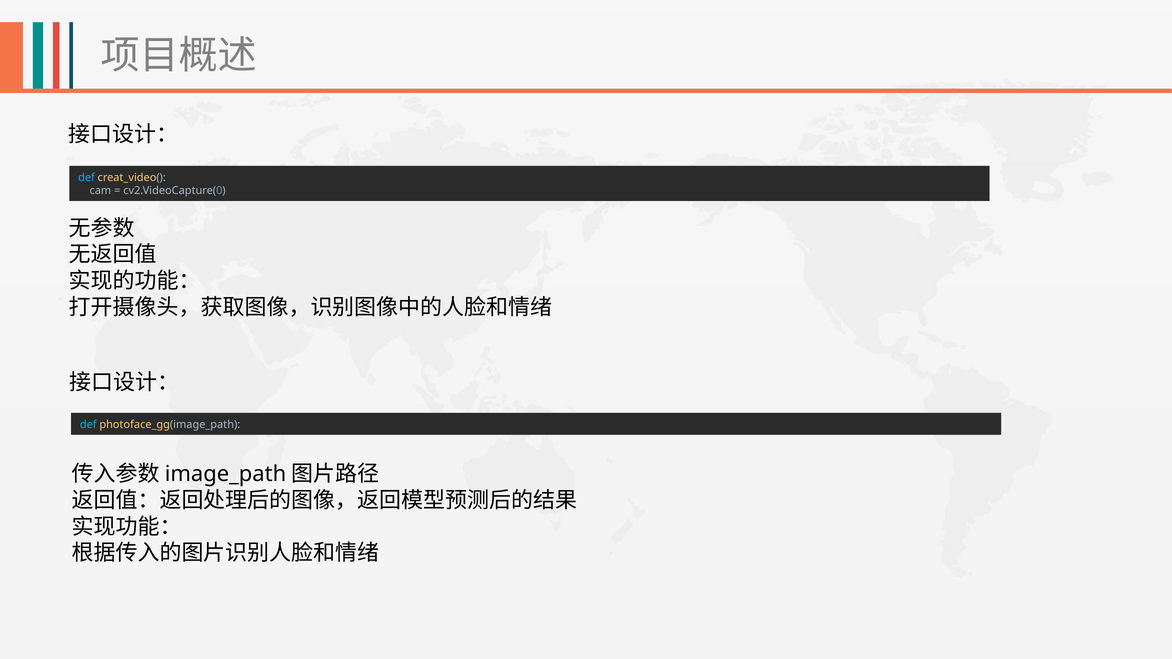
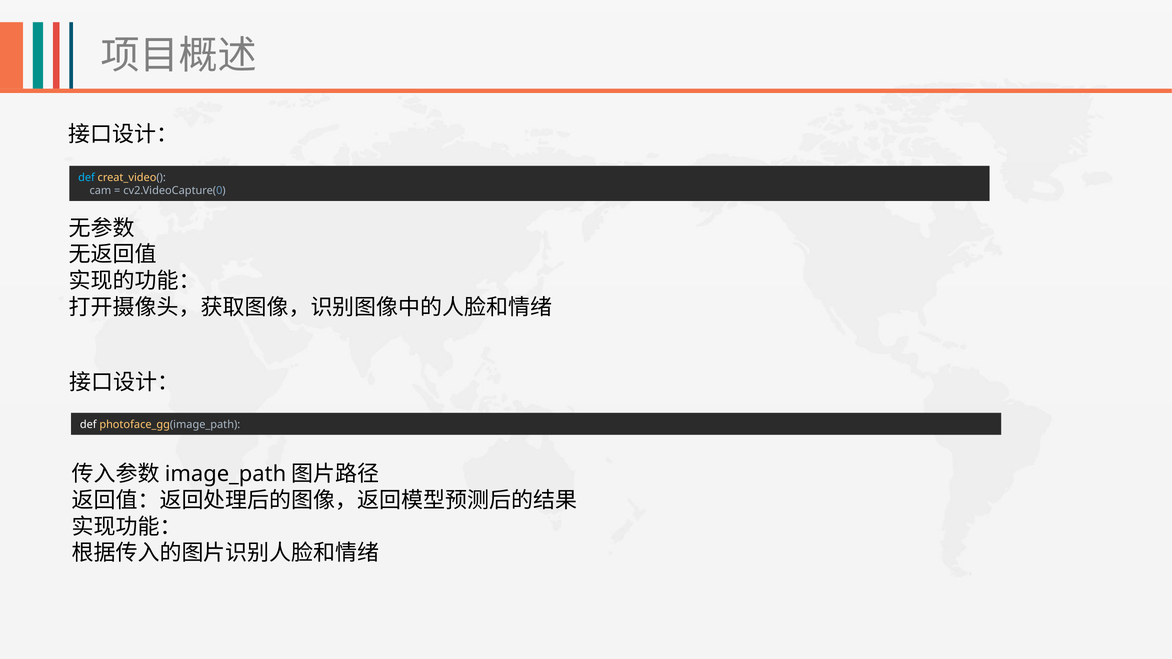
def colour: light blue -> white (88, 425)
